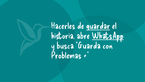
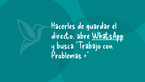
guardar underline: present -> none (98, 26)
historia: historia -> directo (63, 36)
Guarda: Guarda -> Trabajo (88, 45)
